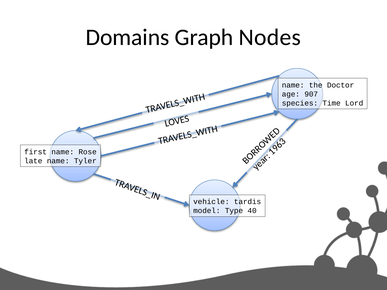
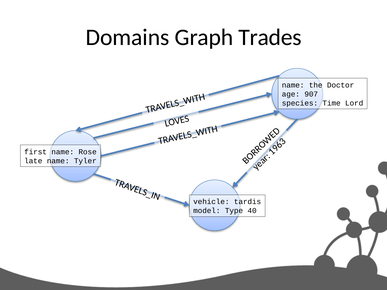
Nodes: Nodes -> Trades (270, 37)
